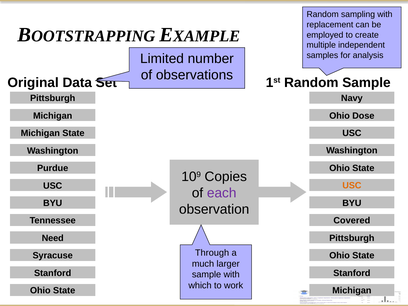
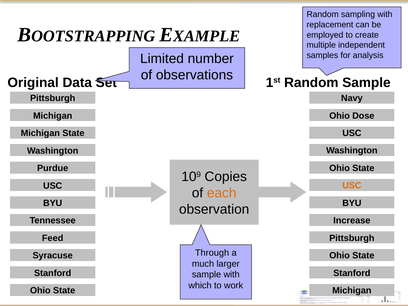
each colour: purple -> orange (222, 193)
Covered: Covered -> Increase (352, 221)
Need: Need -> Feed (53, 238)
